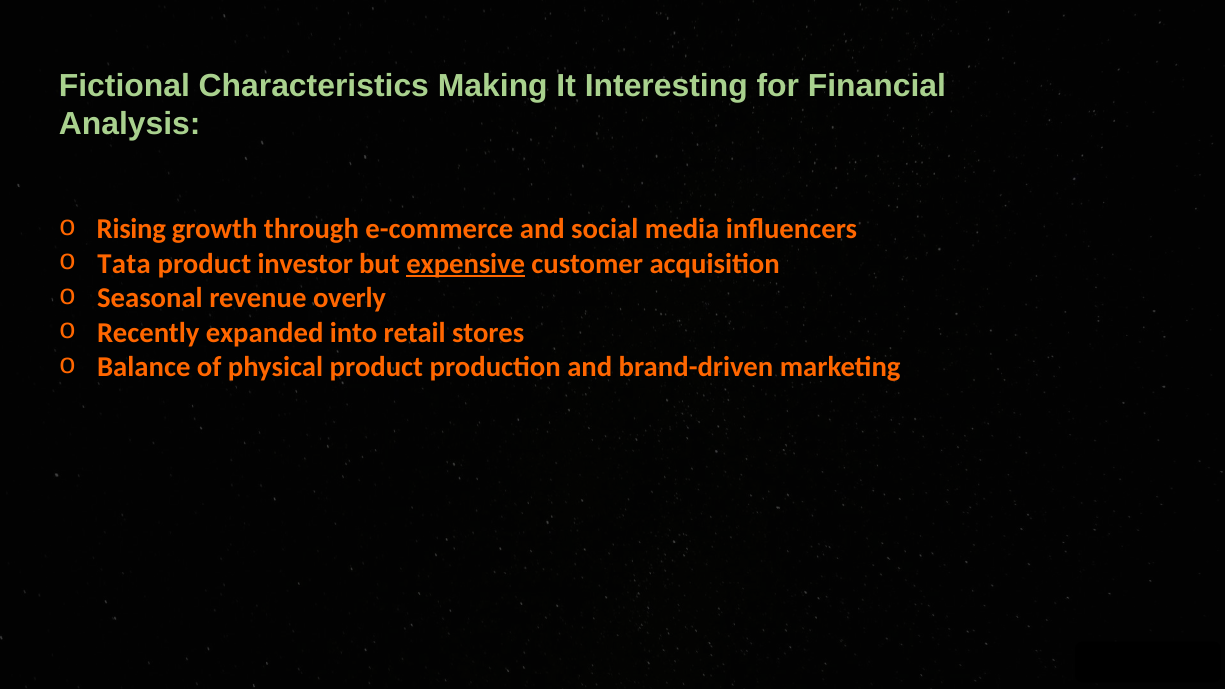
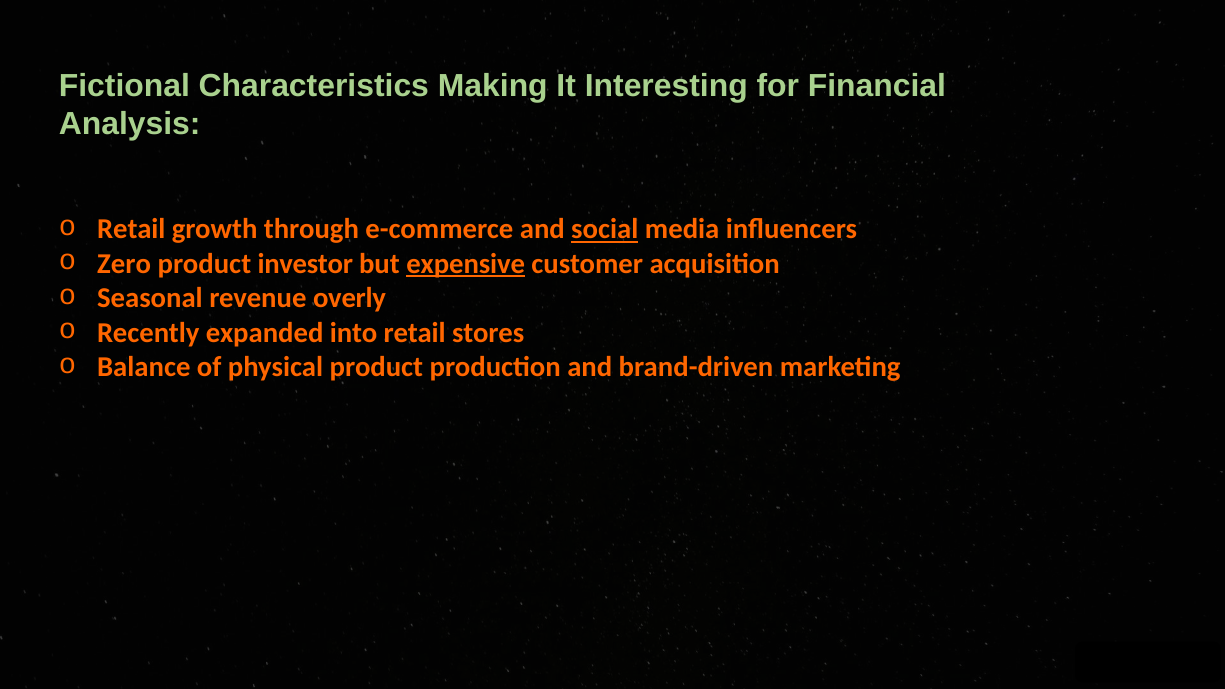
Rising: Rising -> Retail (131, 230)
social underline: none -> present (605, 230)
Tata: Tata -> Zero (124, 264)
